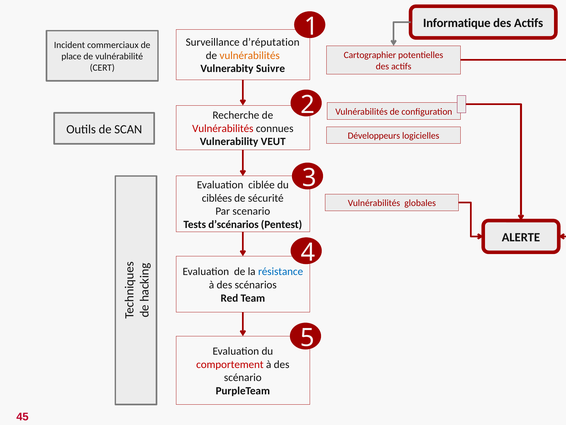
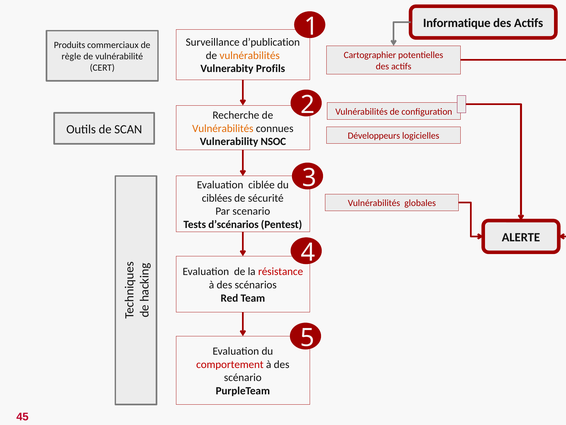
d’réputation: d’réputation -> d’publication (271, 42)
Incident: Incident -> Produits (70, 45)
place: place -> règle (71, 56)
Suivre: Suivre -> Profils (271, 69)
Vulnérabilités colour: red -> orange (223, 128)
VEUT: VEUT -> NSOC (273, 141)
résistance colour: blue -> red (281, 271)
